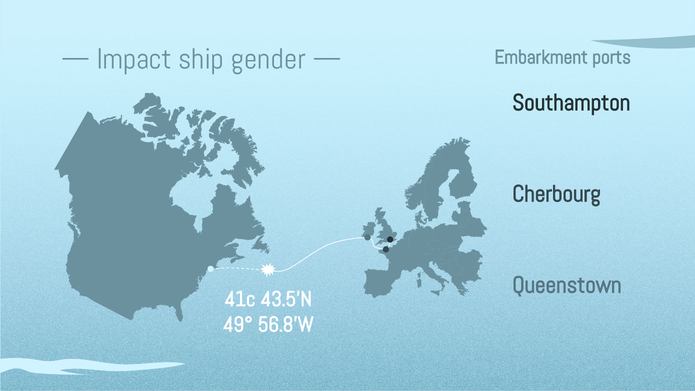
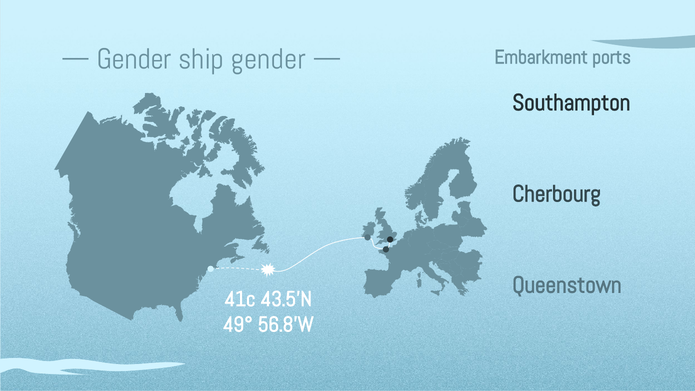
Impact: Impact -> Gender (134, 59)
